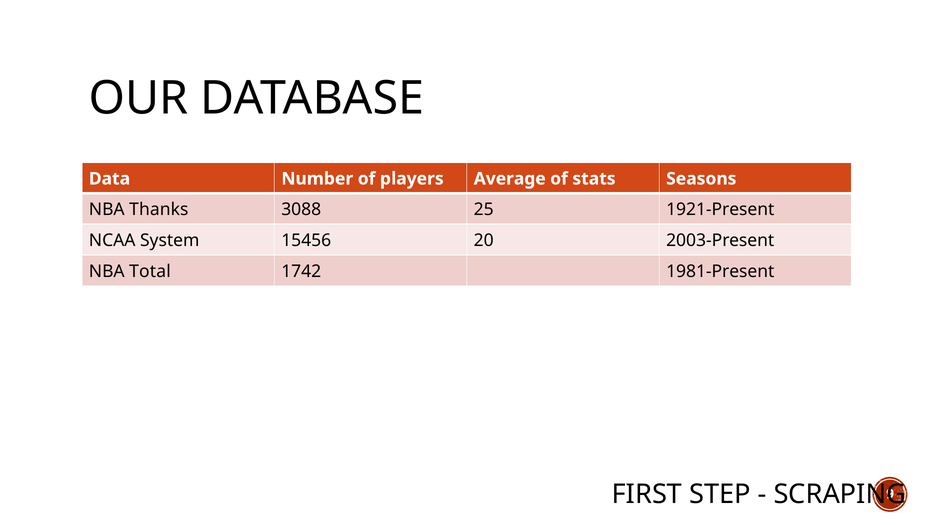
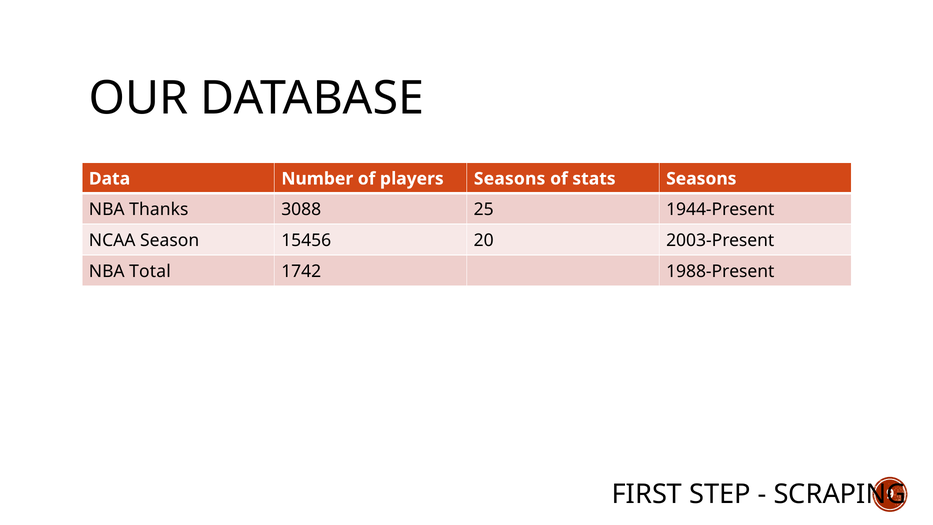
players Average: Average -> Seasons (510, 179)
1921-Present: 1921-Present -> 1944-Present (720, 209)
System: System -> Season (170, 240)
1981-Present: 1981-Present -> 1988-Present (720, 271)
